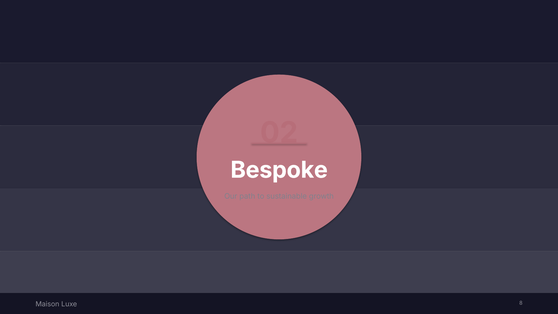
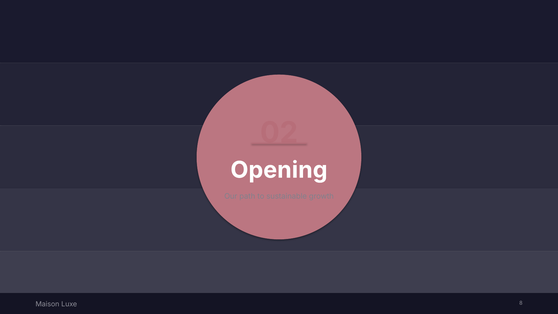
Bespoke: Bespoke -> Opening (279, 170)
